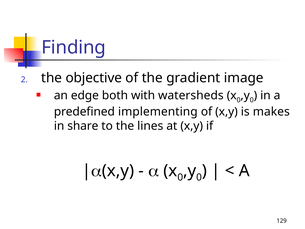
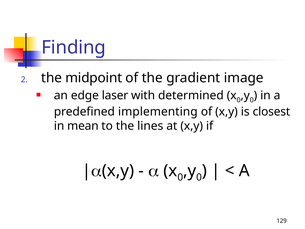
objective: objective -> midpoint (94, 78)
both: both -> laser (115, 95)
watersheds: watersheds -> determined (191, 95)
makes: makes -> closest (271, 112)
share: share -> mean (83, 126)
